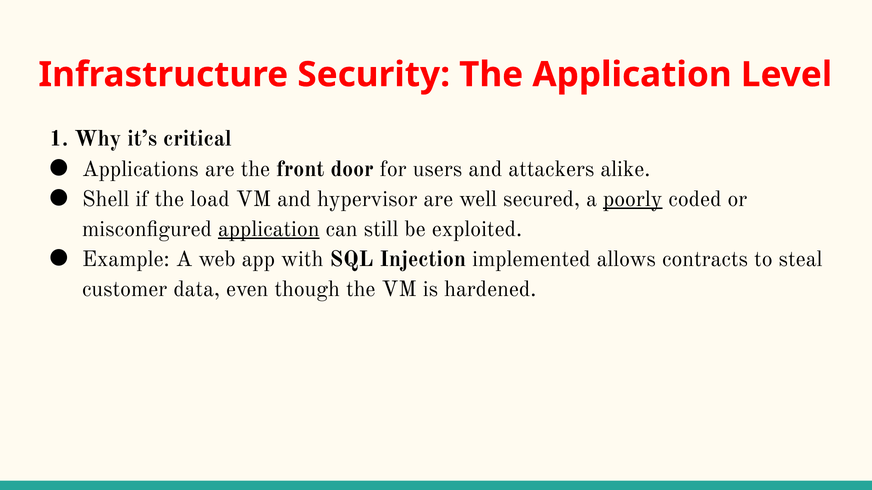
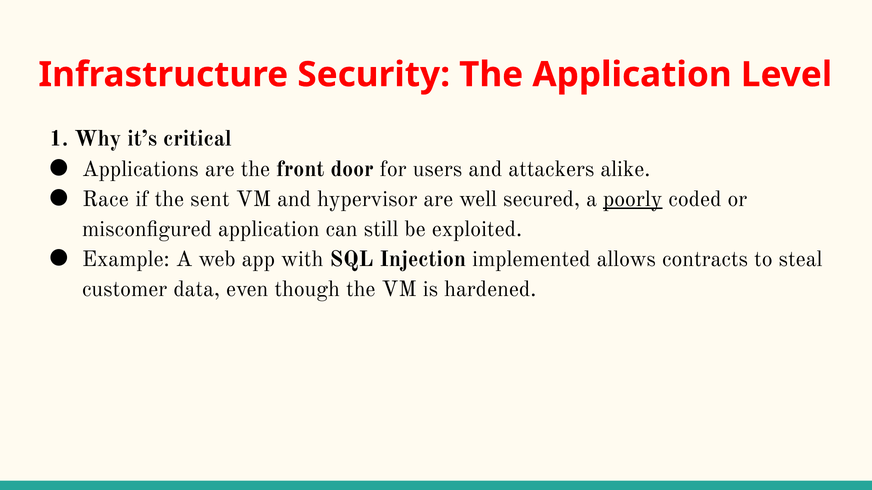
Shell: Shell -> Race (106, 199)
load: load -> sent (210, 199)
application underline: present -> none (269, 229)
